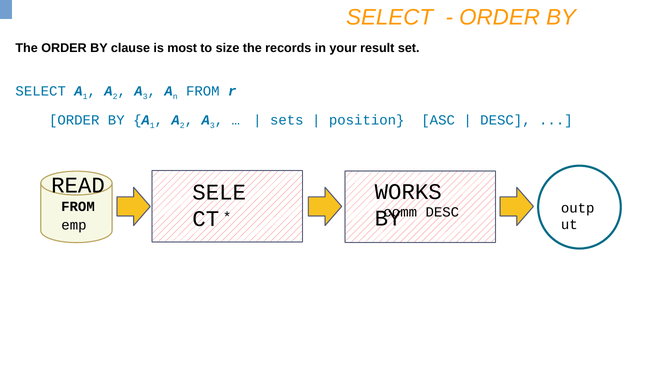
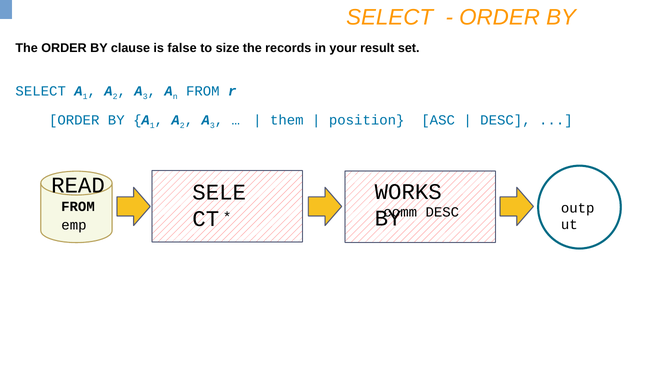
most: most -> false (182, 48)
sets: sets -> them (287, 120)
